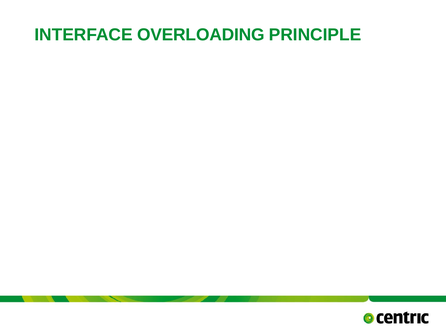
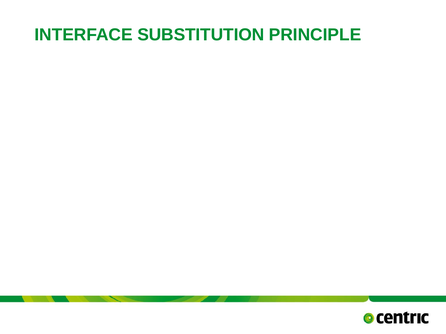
OVERLOADING: OVERLOADING -> SUBSTITUTION (201, 35)
